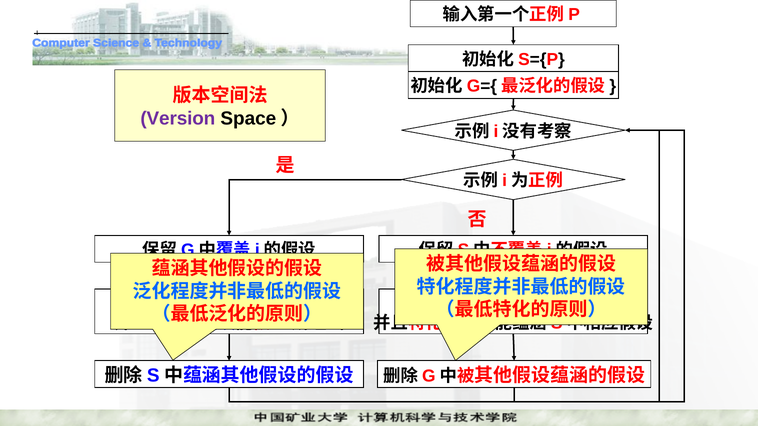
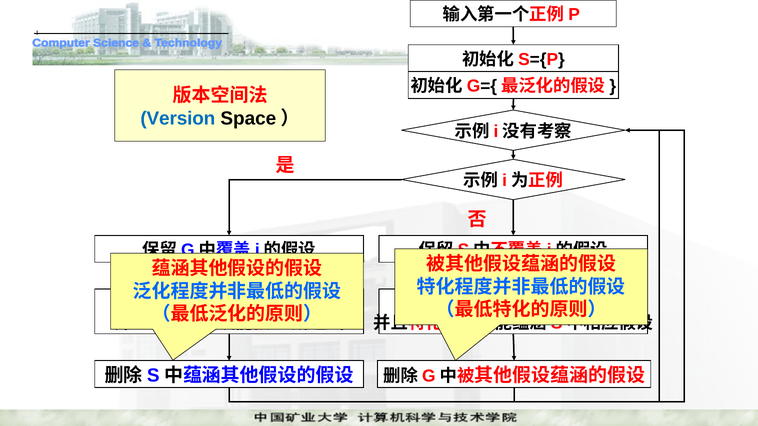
Version colour: purple -> blue (178, 118)
